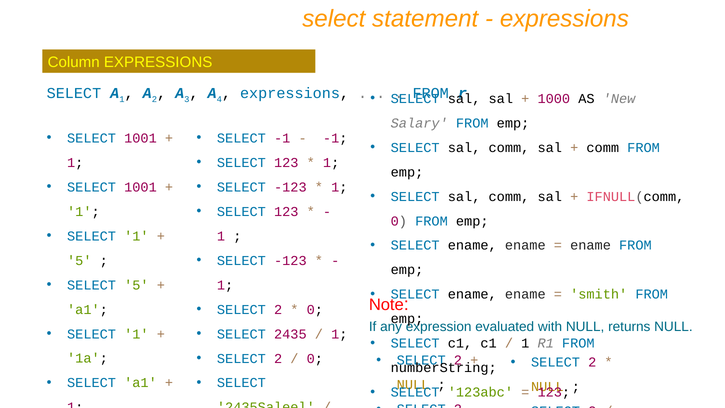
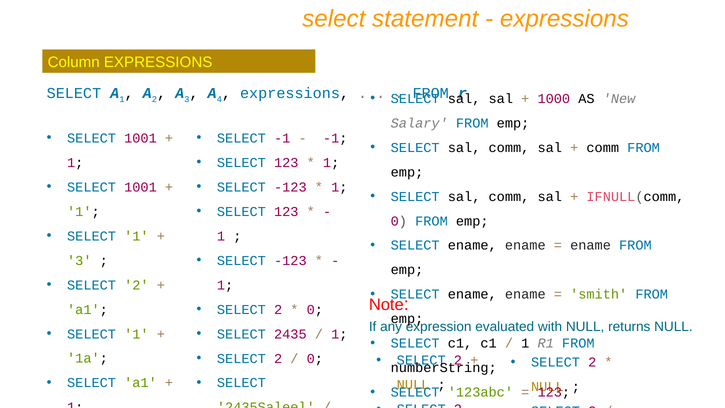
5: 5 -> 3 (79, 260)
5: 5 -> 2 (136, 285)
